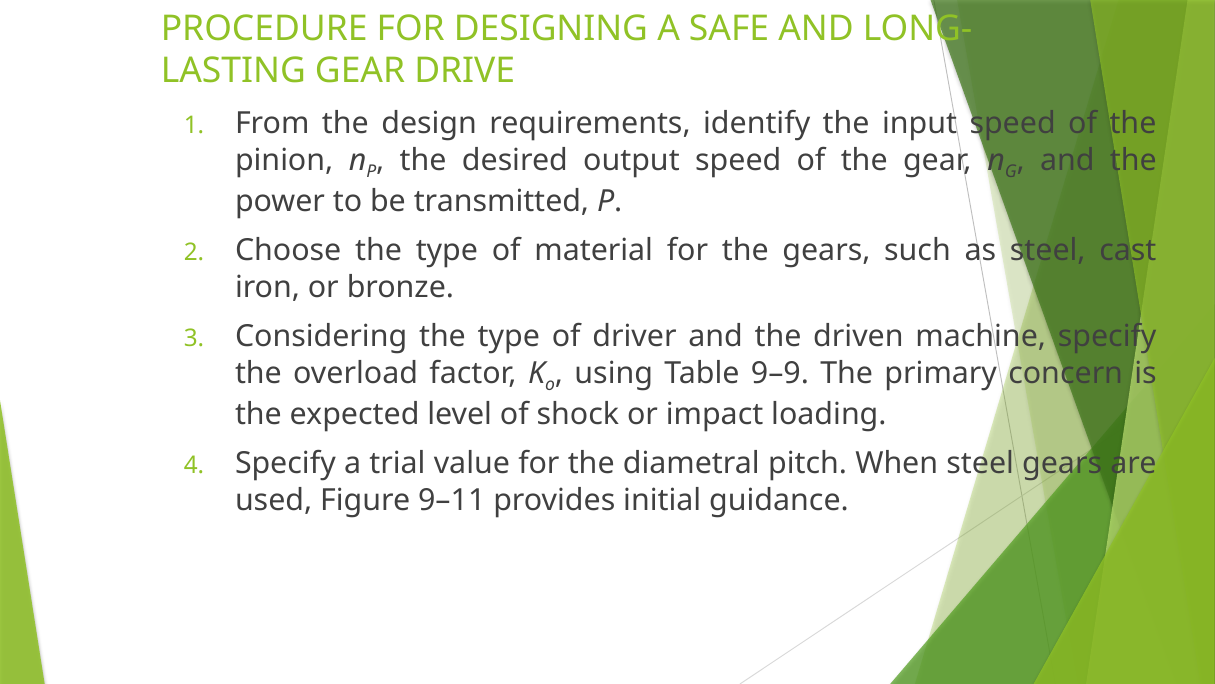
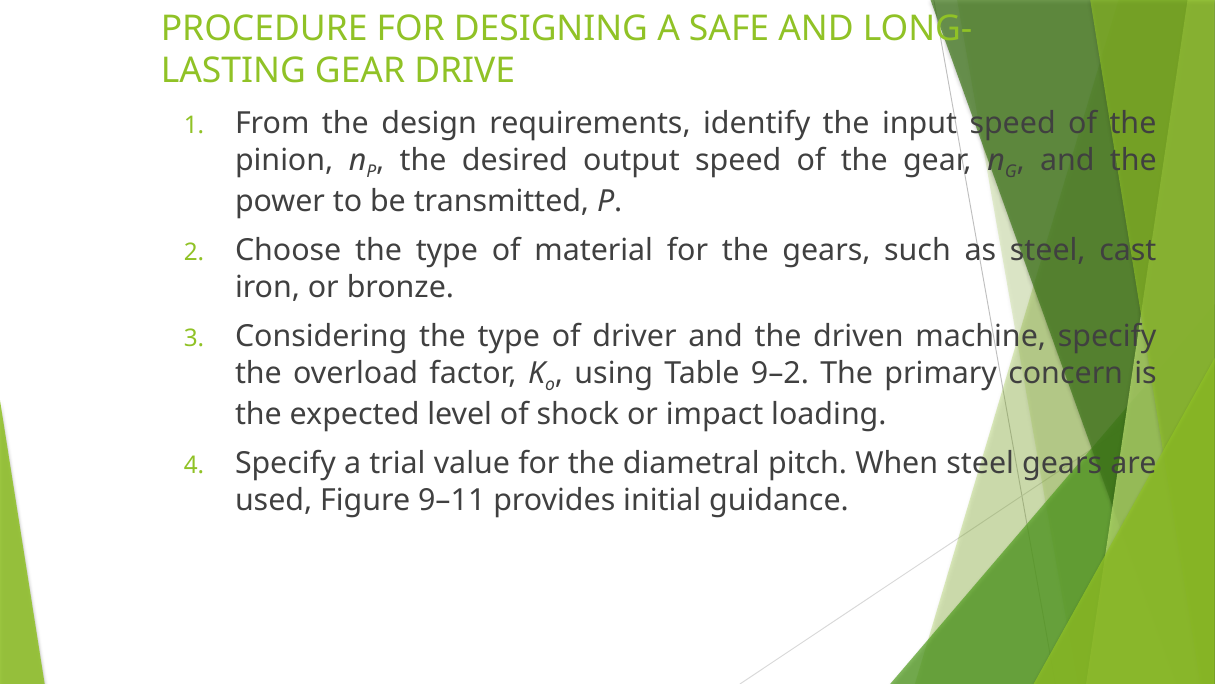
9–9: 9–9 -> 9–2 (780, 373)
